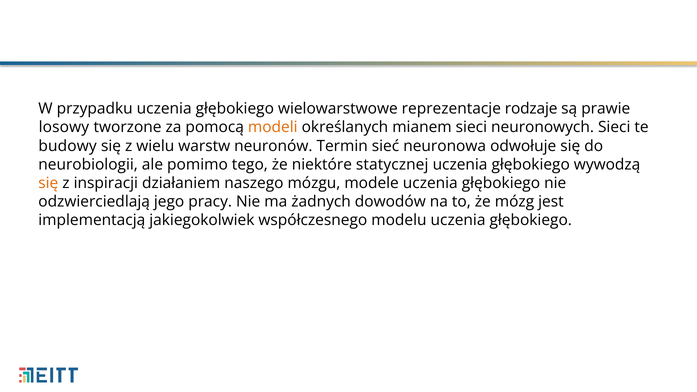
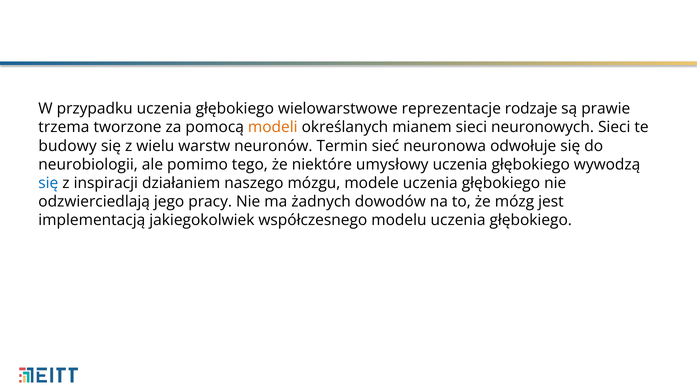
losowy: losowy -> trzema (64, 127)
statycznej: statycznej -> umysłowy (392, 165)
się colour: orange -> blue (48, 183)
